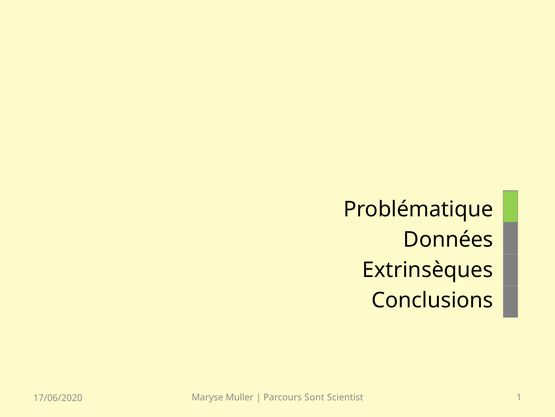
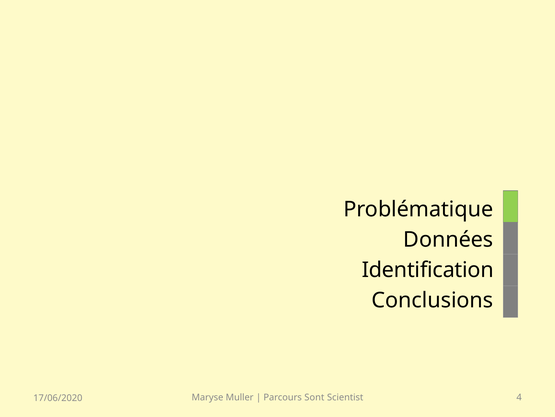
Extrinsèques: Extrinsèques -> Identification (428, 269)
1: 1 -> 4 (519, 397)
